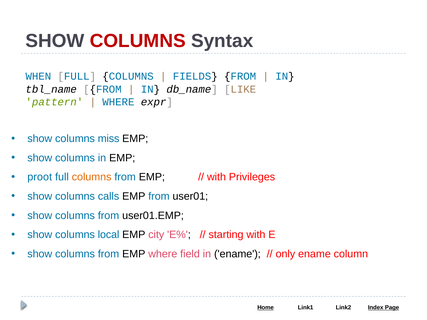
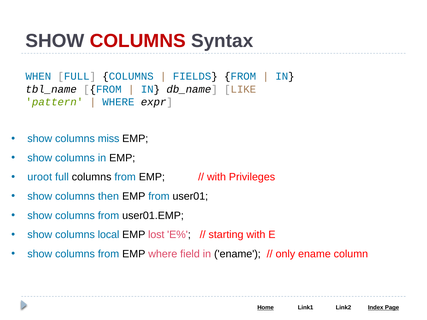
proot: proot -> uroot (40, 177)
columns colour: orange -> black (92, 177)
calls: calls -> then (108, 196)
city: city -> lost (156, 235)
